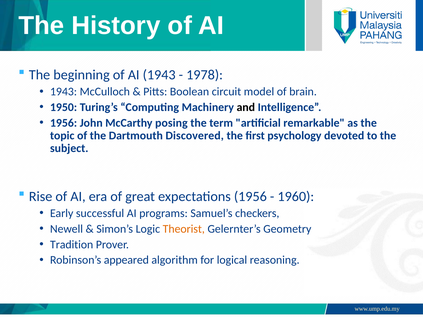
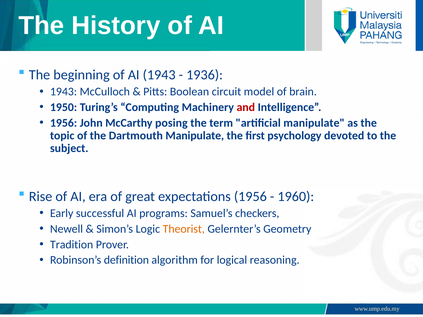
1978: 1978 -> 1936 (205, 75)
and colour: black -> red (246, 107)
artificial remarkable: remarkable -> manipulate (314, 123)
Dartmouth Discovered: Discovered -> Manipulate (195, 136)
appeared: appeared -> definition (126, 260)
